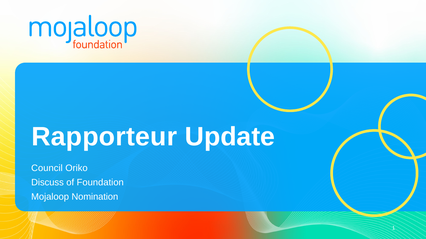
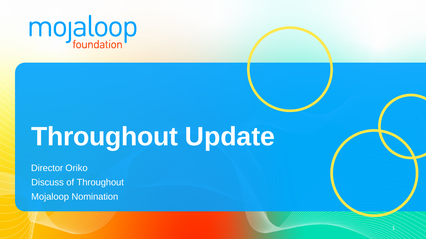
Rapporteur: Rapporteur -> Throughout (105, 137)
Council: Council -> Director (47, 168)
of Foundation: Foundation -> Throughout (100, 183)
